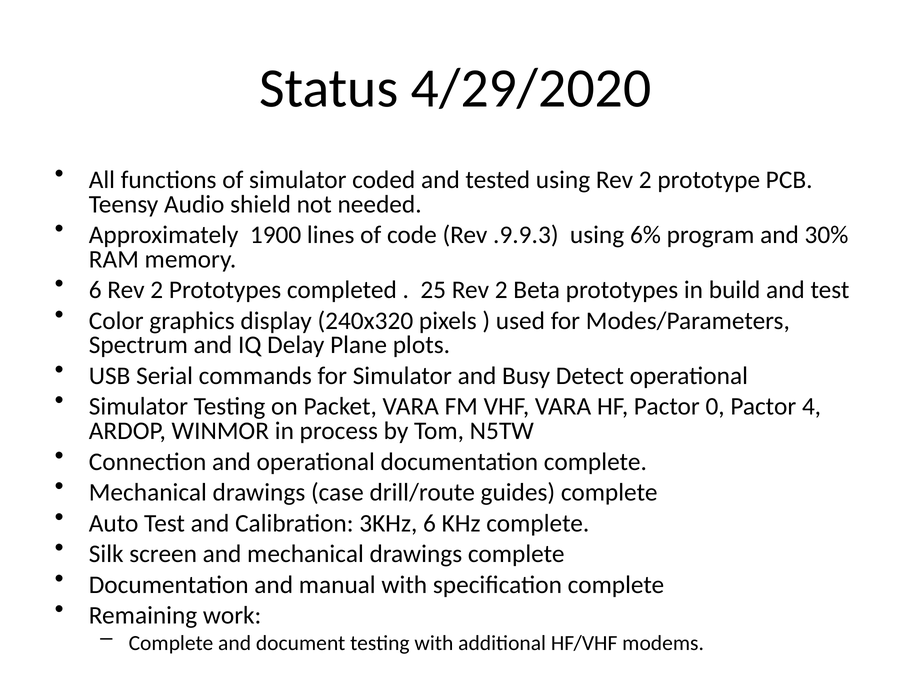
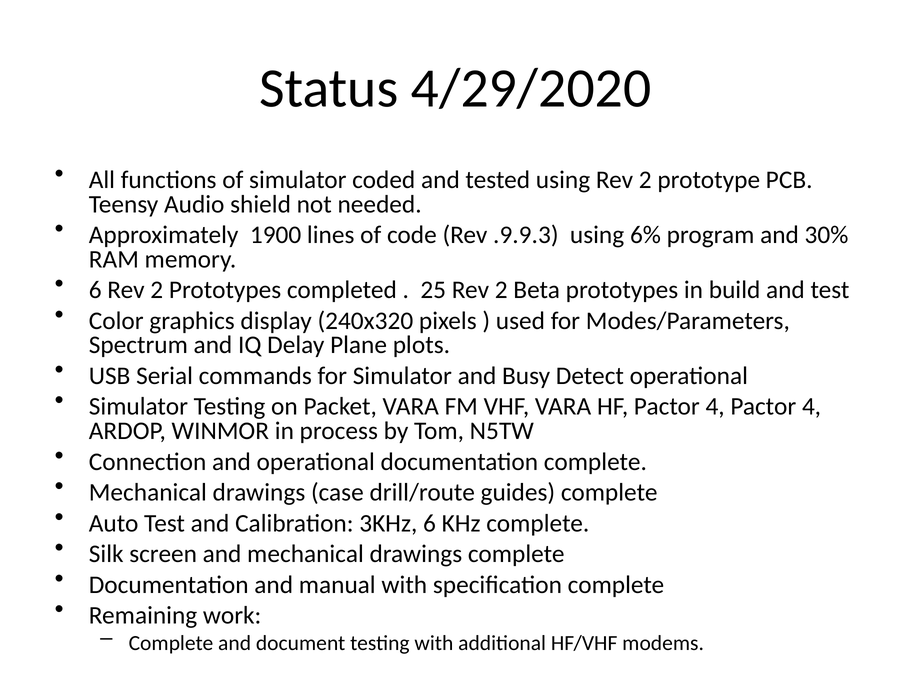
HF Pactor 0: 0 -> 4 (715, 407)
